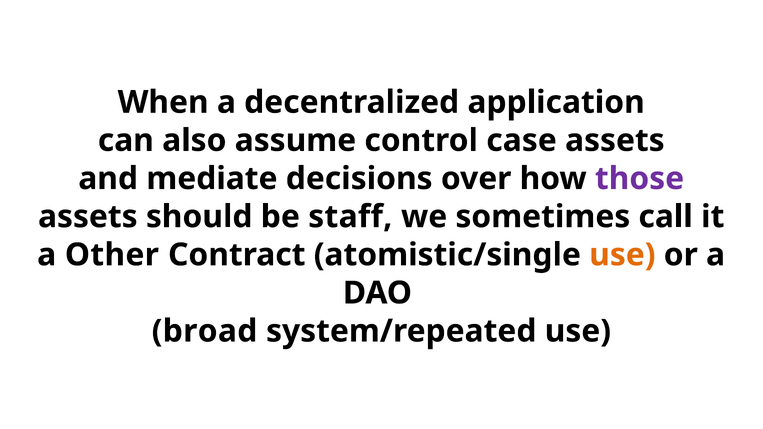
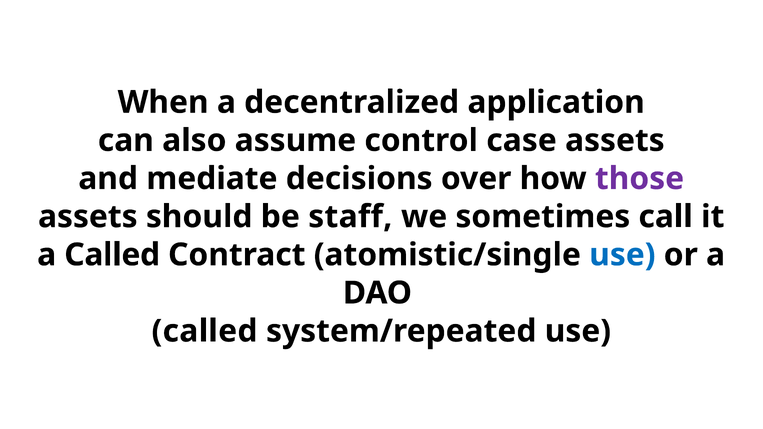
a Other: Other -> Called (112, 255)
use colour: orange -> blue (622, 255)
broad: broad -> called (205, 331)
